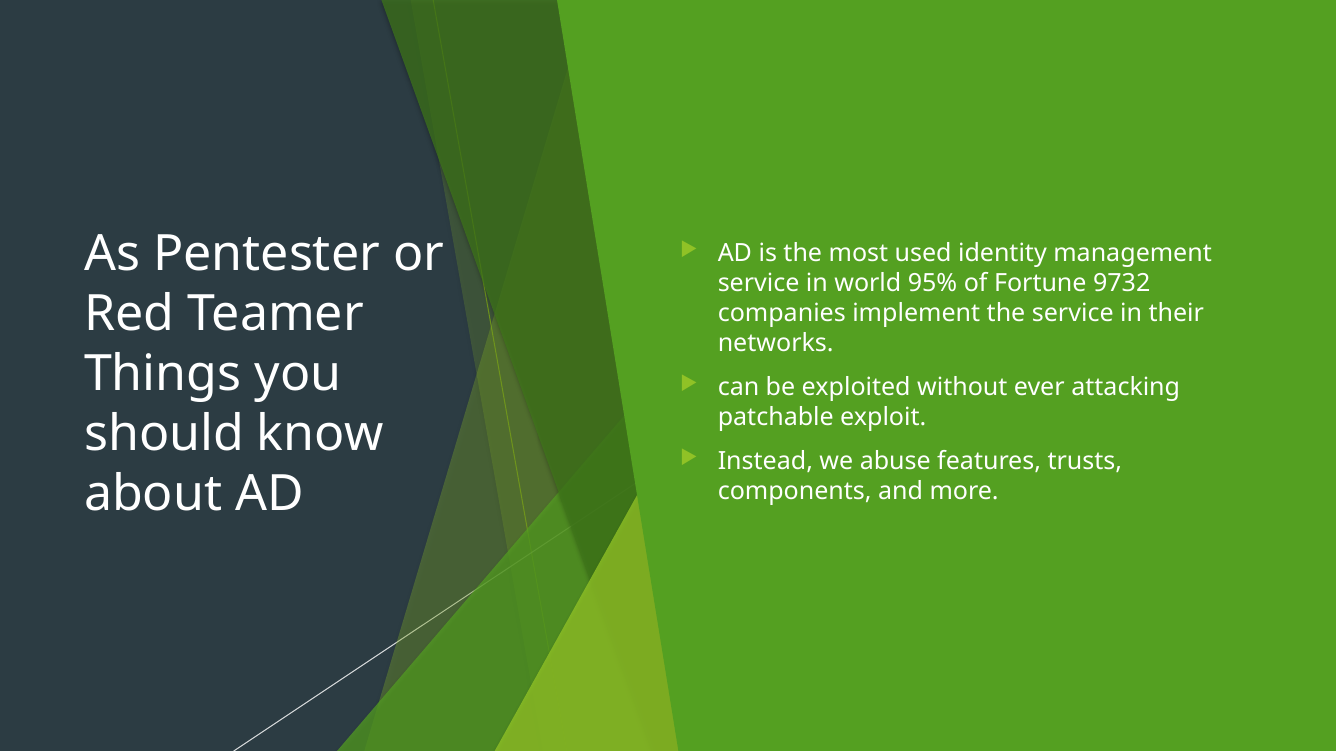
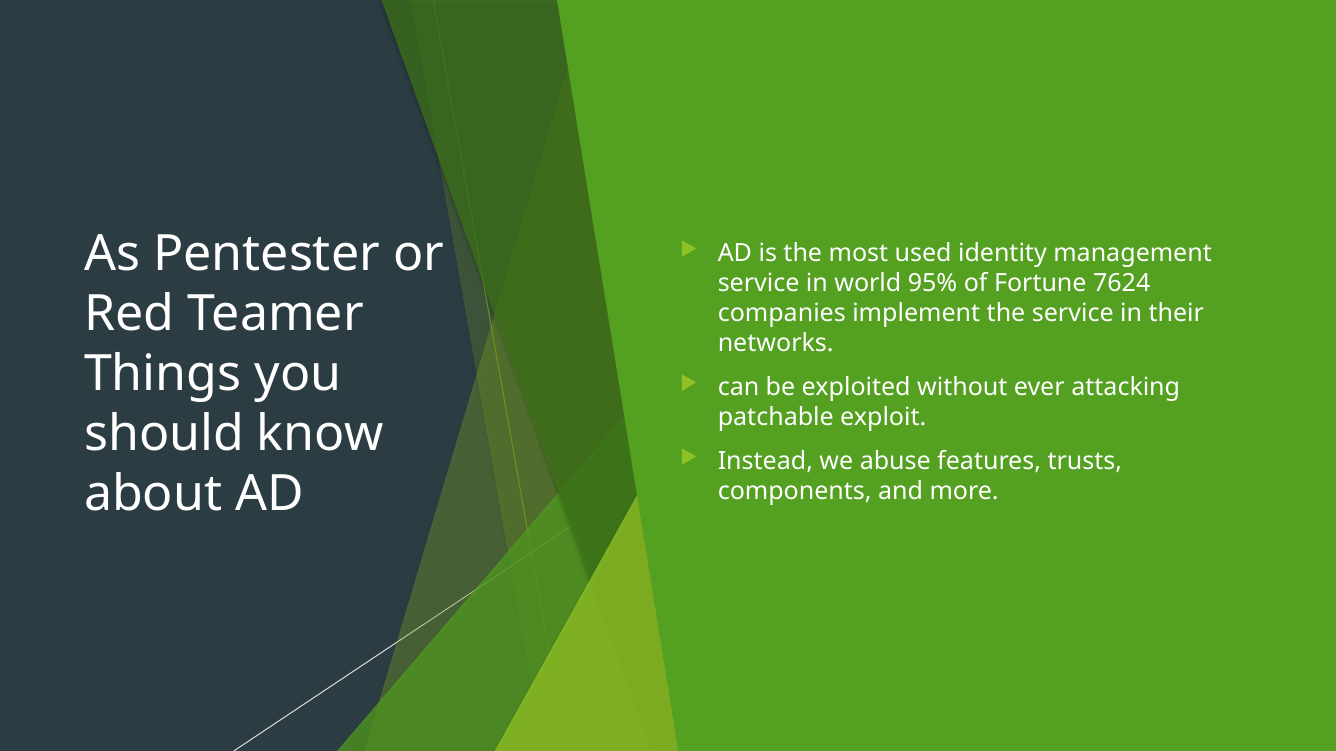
9732: 9732 -> 7624 (1122, 283)
